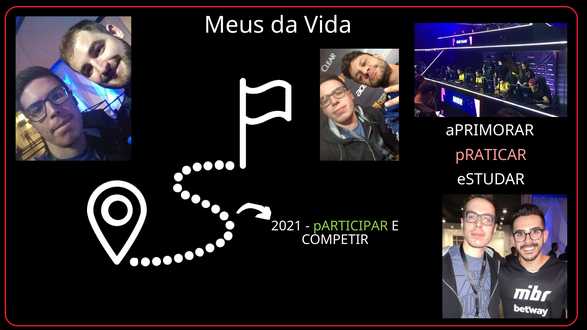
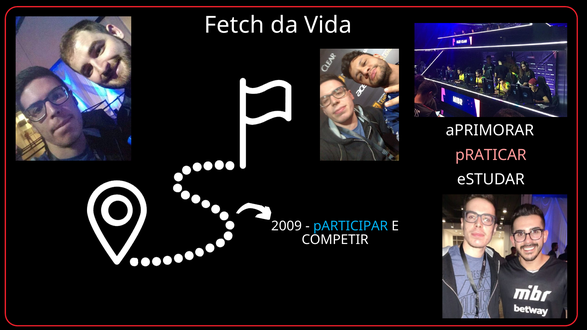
Meus: Meus -> Fetch (234, 25)
2021: 2021 -> 2009 (287, 226)
pARTICIPAR colour: light green -> light blue (351, 226)
